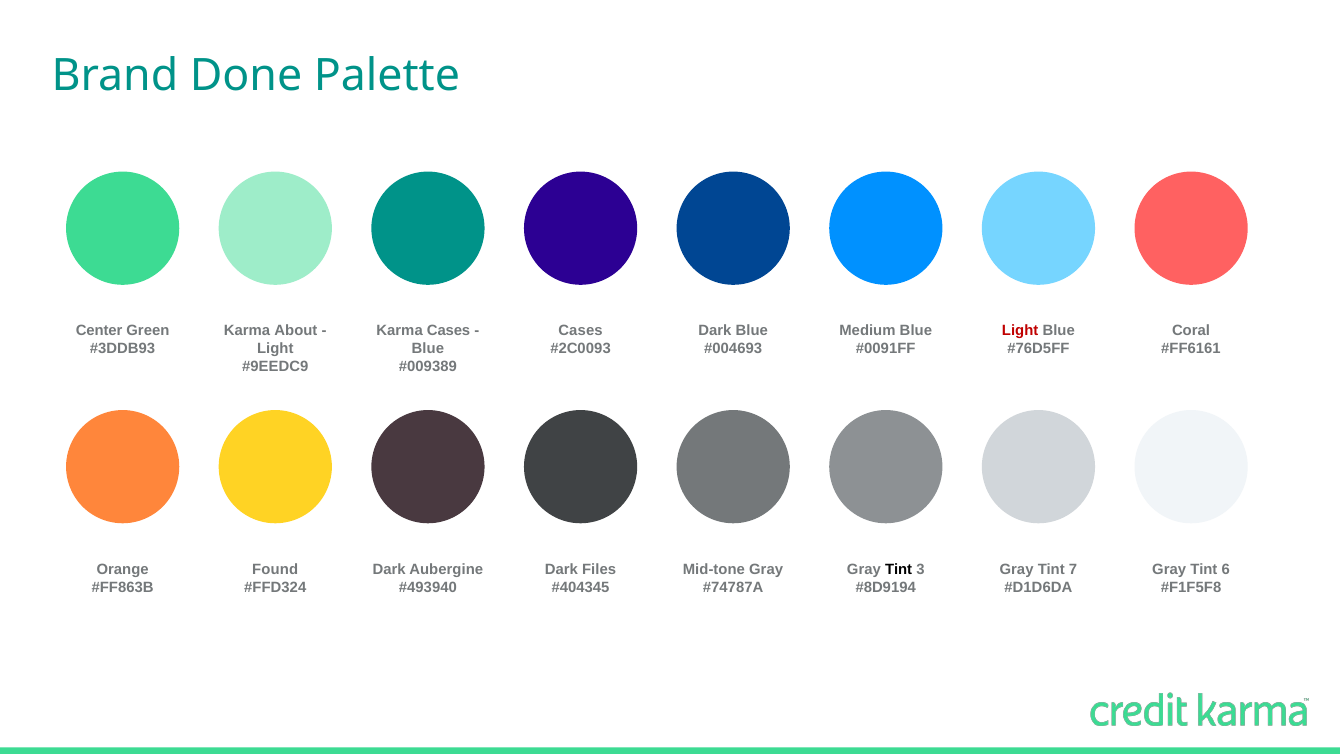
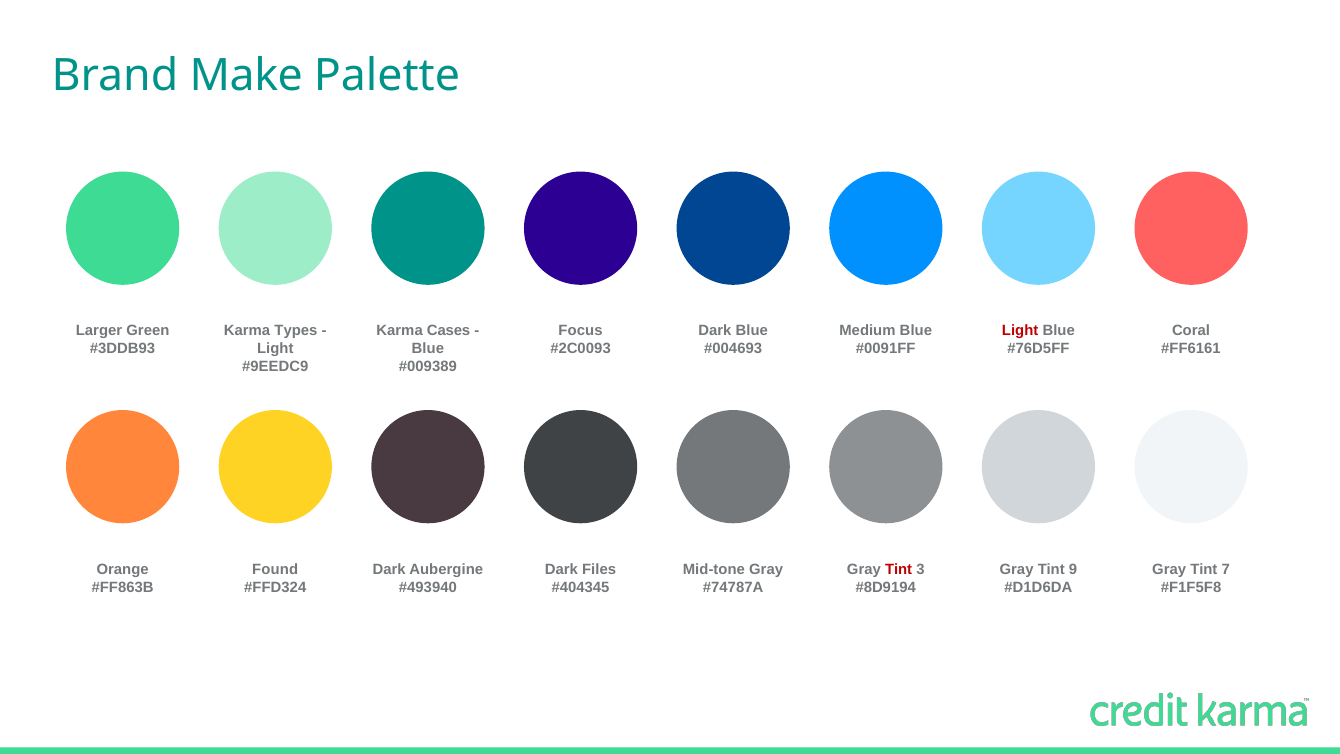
Done: Done -> Make (246, 76)
Center: Center -> Larger (99, 331)
About: About -> Types (296, 331)
Cases: Cases -> Focus (580, 331)
Tint colour: black -> red (899, 569)
7: 7 -> 9 (1073, 569)
6: 6 -> 7 (1226, 569)
